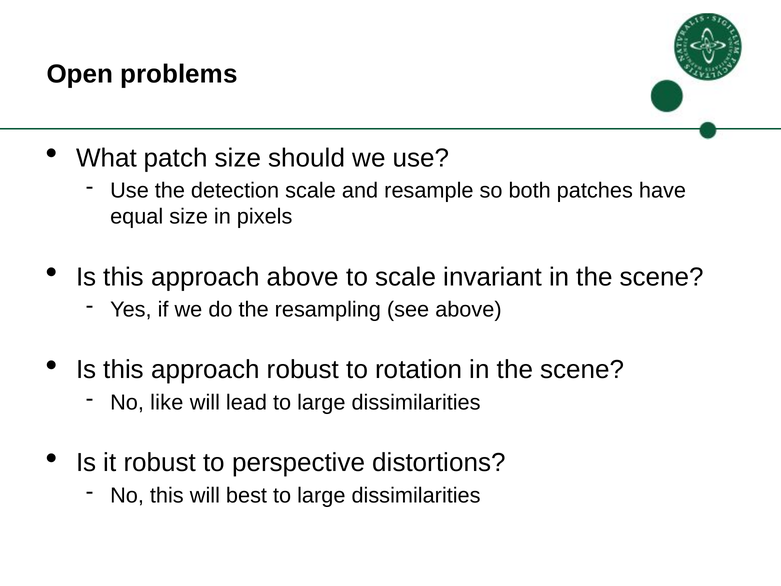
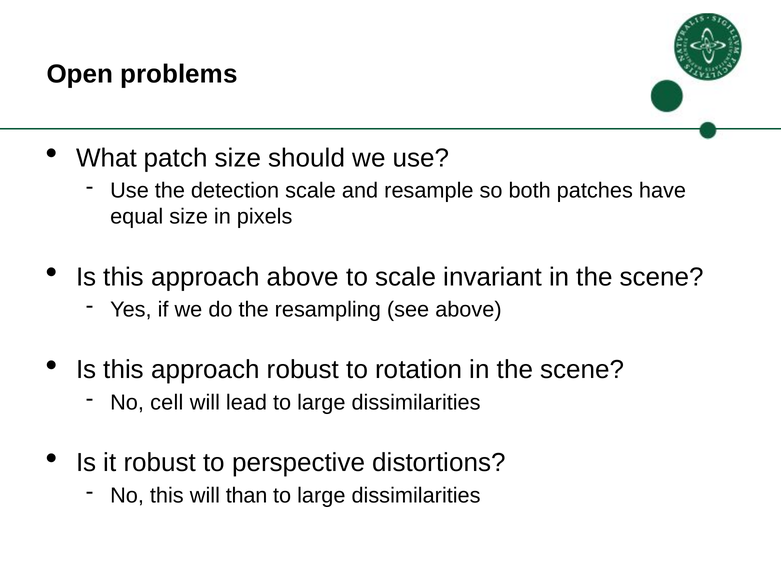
like: like -> cell (167, 402)
best: best -> than (247, 495)
